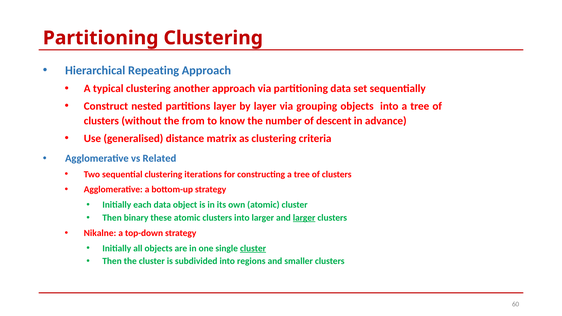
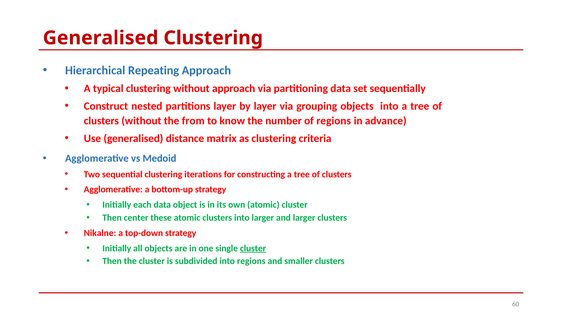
Partitioning: Partitioning -> Generalised (101, 38)
clustering another: another -> without (191, 89)
of descent: descent -> regions (334, 121)
Related: Related -> Medoid (159, 158)
binary: binary -> center (136, 218)
larger underline: present -> none (304, 218)
